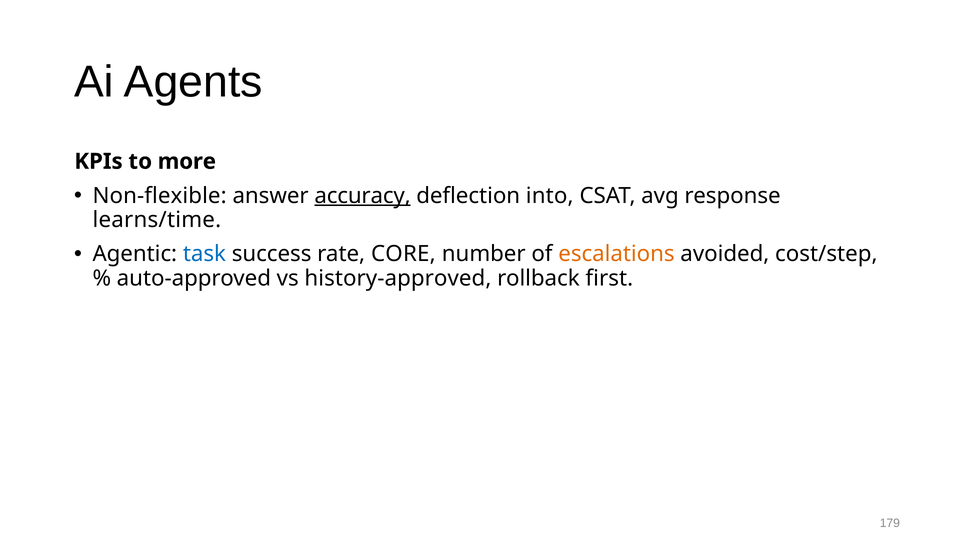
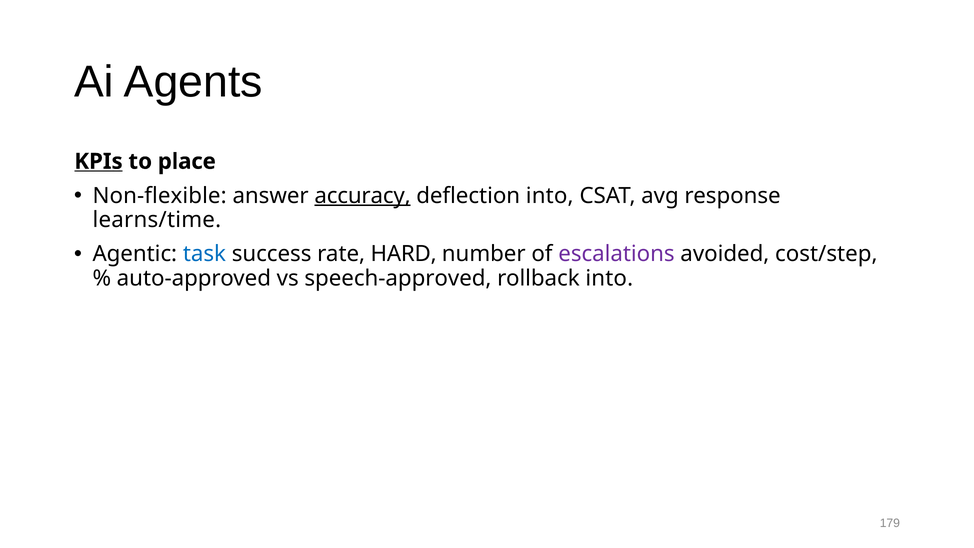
KPIs underline: none -> present (98, 161)
more: more -> place (187, 161)
CORE: CORE -> HARD (404, 254)
escalations colour: orange -> purple (616, 254)
history-approved: history-approved -> speech-approved (398, 278)
rollback first: first -> into (609, 278)
